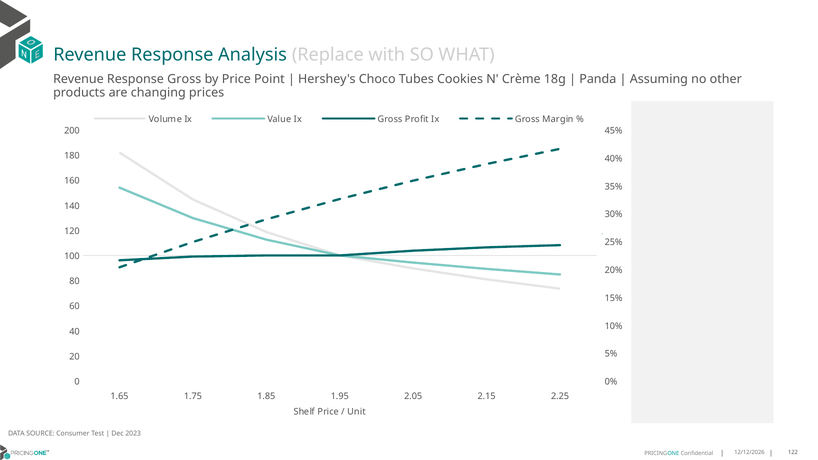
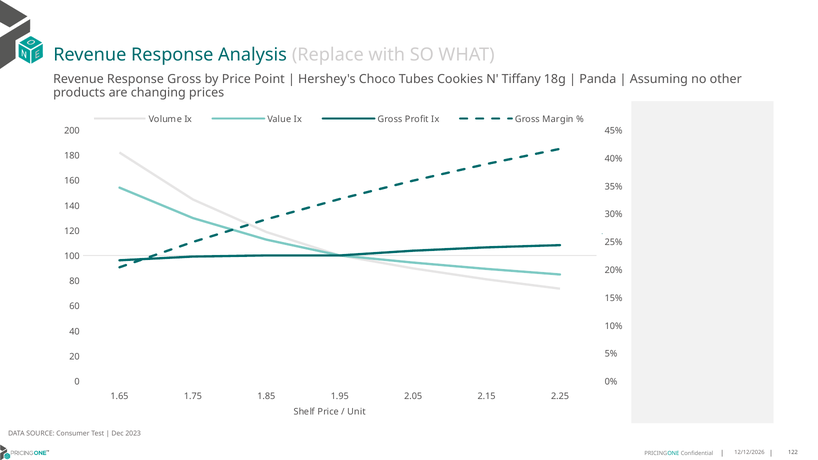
Crème: Crème -> Tiffany (521, 79)
